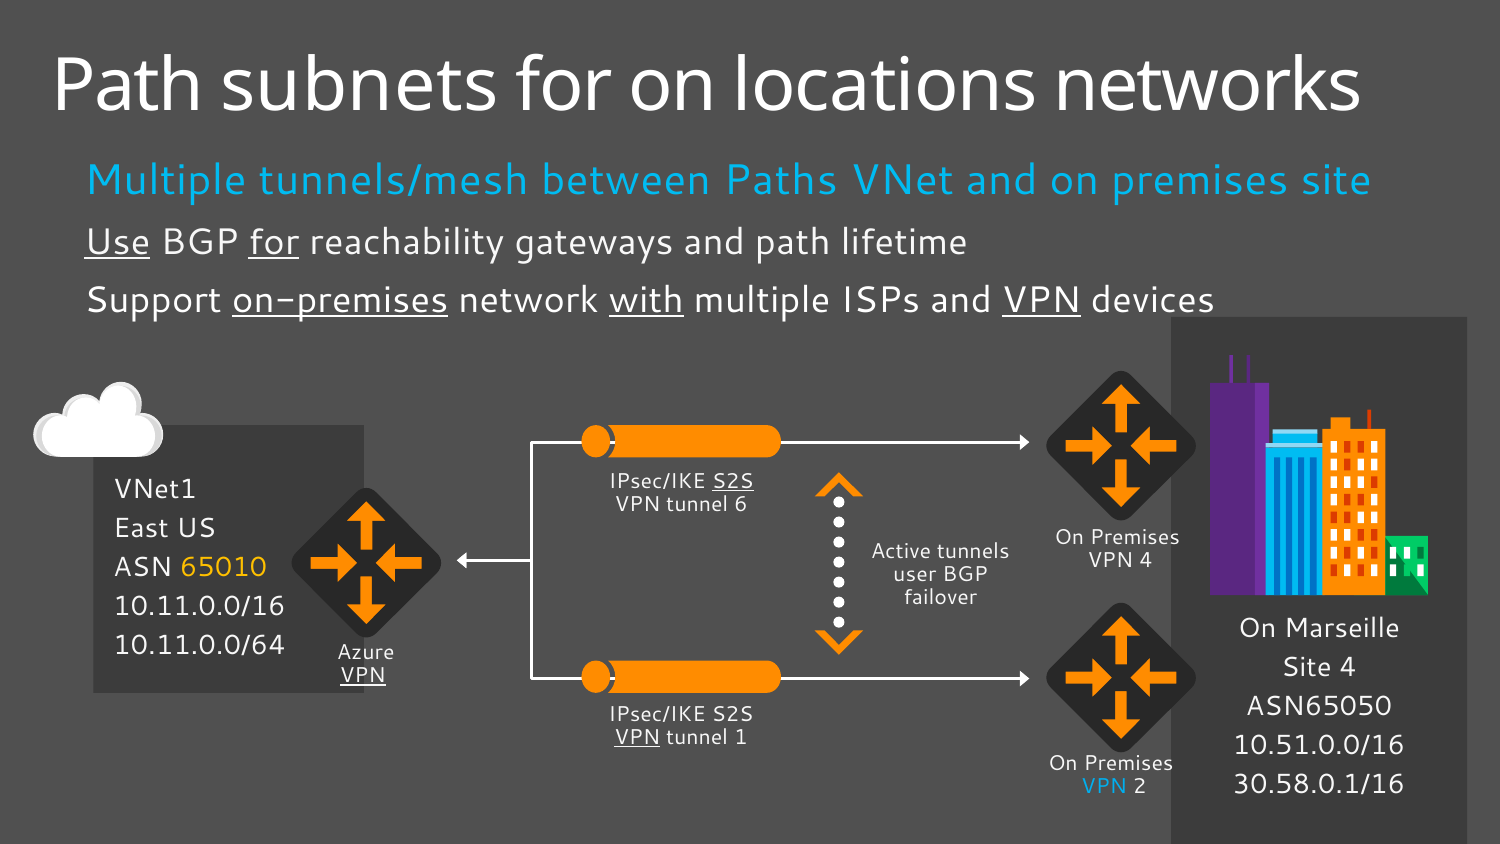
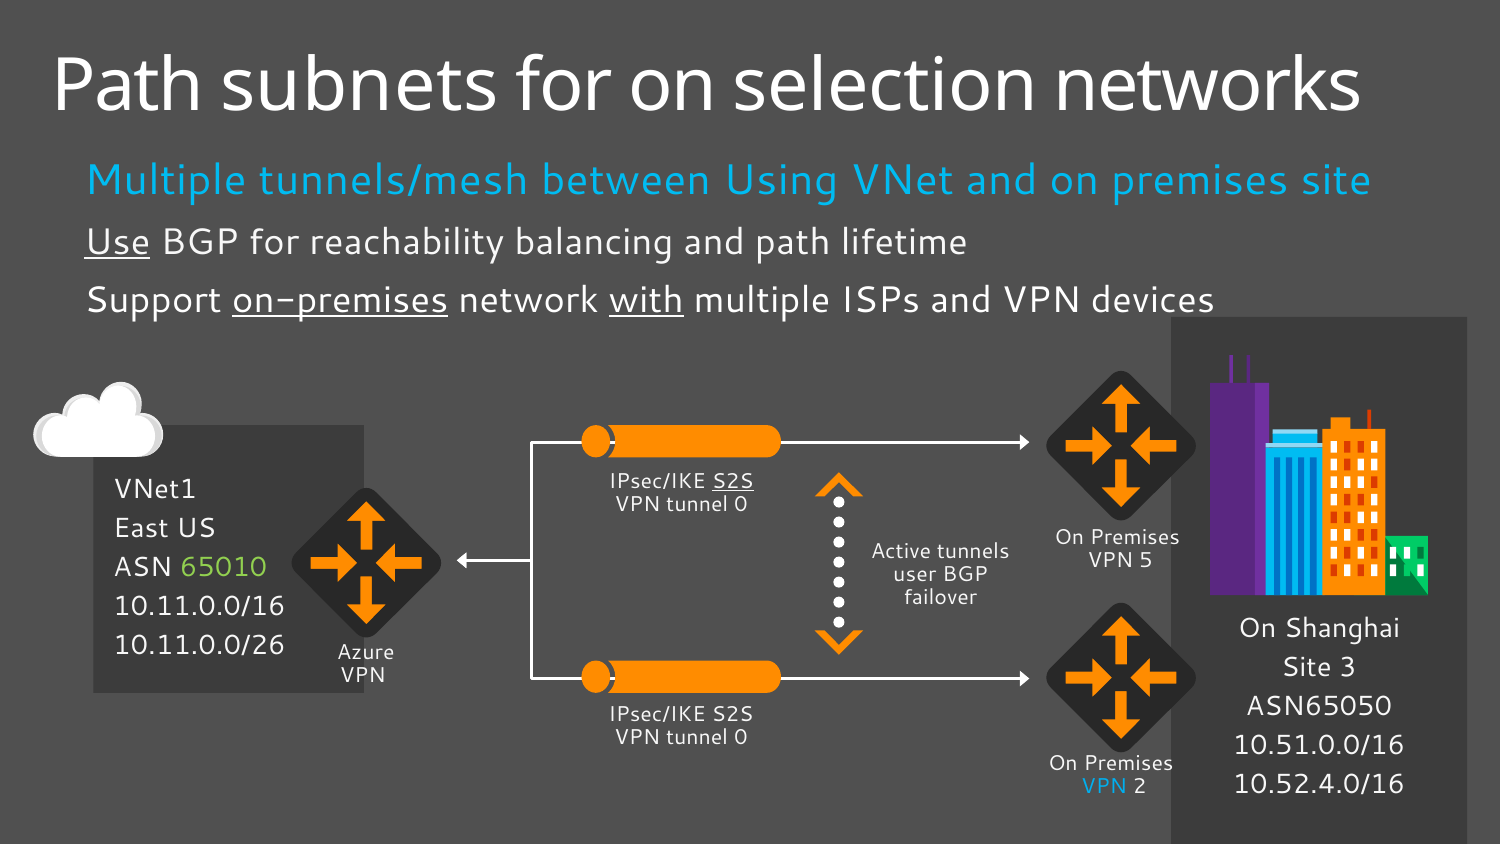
locations: locations -> selection (885, 86)
Paths: Paths -> Using (781, 181)
for underline: present -> none (274, 242)
gateways: gateways -> balancing (594, 242)
VPN underline: present -> none (1041, 300)
6: 6 -> 0 (741, 505)
VPN 4: 4 -> 5 (1146, 561)
65010 colour: yellow -> light green (224, 567)
Marseille: Marseille -> Shanghai (1342, 628)
10.11.0.0/64: 10.11.0.0/64 -> 10.11.0.0/26 (199, 645)
Site 4: 4 -> 3 (1348, 667)
VPN underline: present -> none (363, 676)
VPN underline: present -> none (637, 737)
1: 1 -> 0 (741, 737)
30.58.0.1/16: 30.58.0.1/16 -> 10.52.4.0/16 (1319, 784)
